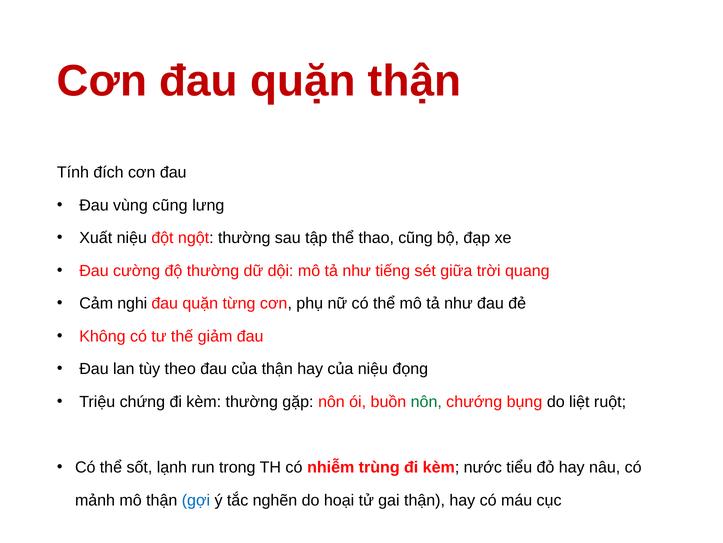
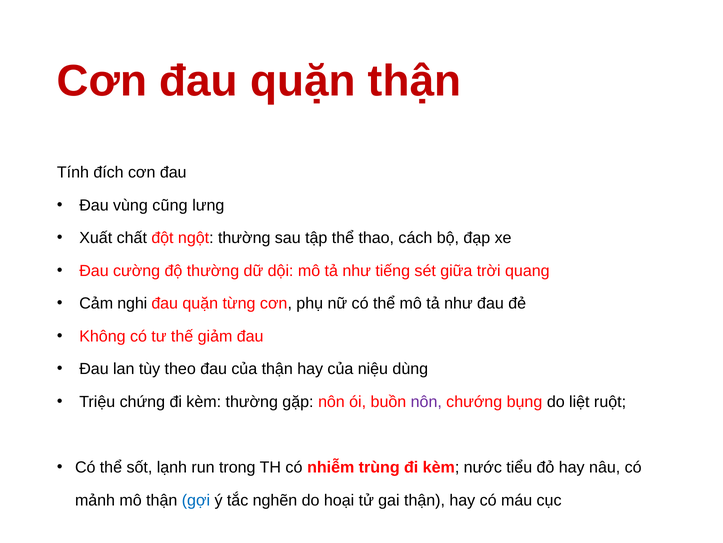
Xuất niệu: niệu -> chất (132, 238)
thao cũng: cũng -> cách (415, 238)
đọng: đọng -> dùng (410, 369)
nôn colour: green -> purple (426, 401)
